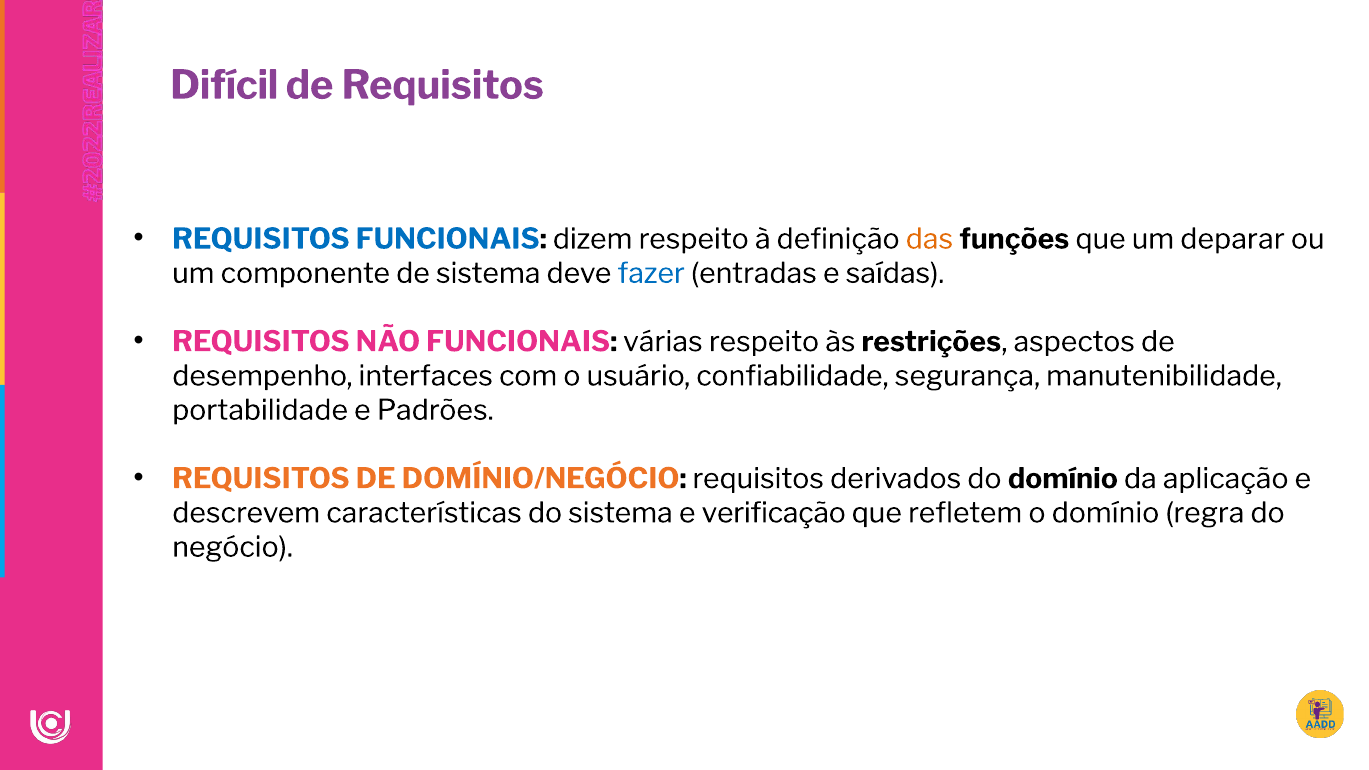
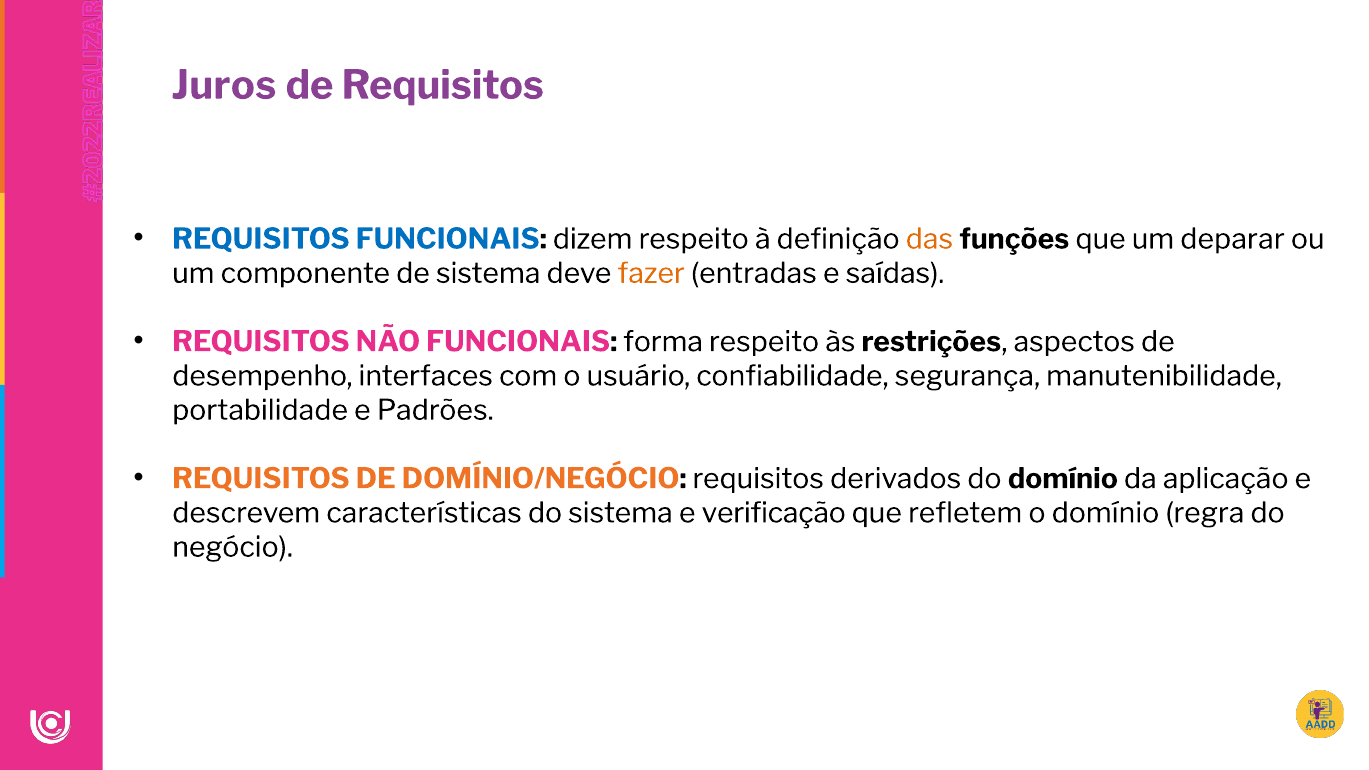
Difícil: Difícil -> Juros (224, 86)
fazer colour: blue -> orange (651, 273)
várias: várias -> forma (663, 342)
